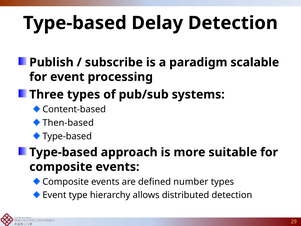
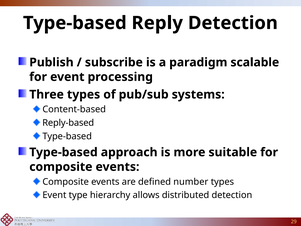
Delay: Delay -> Reply (157, 23)
Then-based: Then-based -> Reply-based (68, 123)
